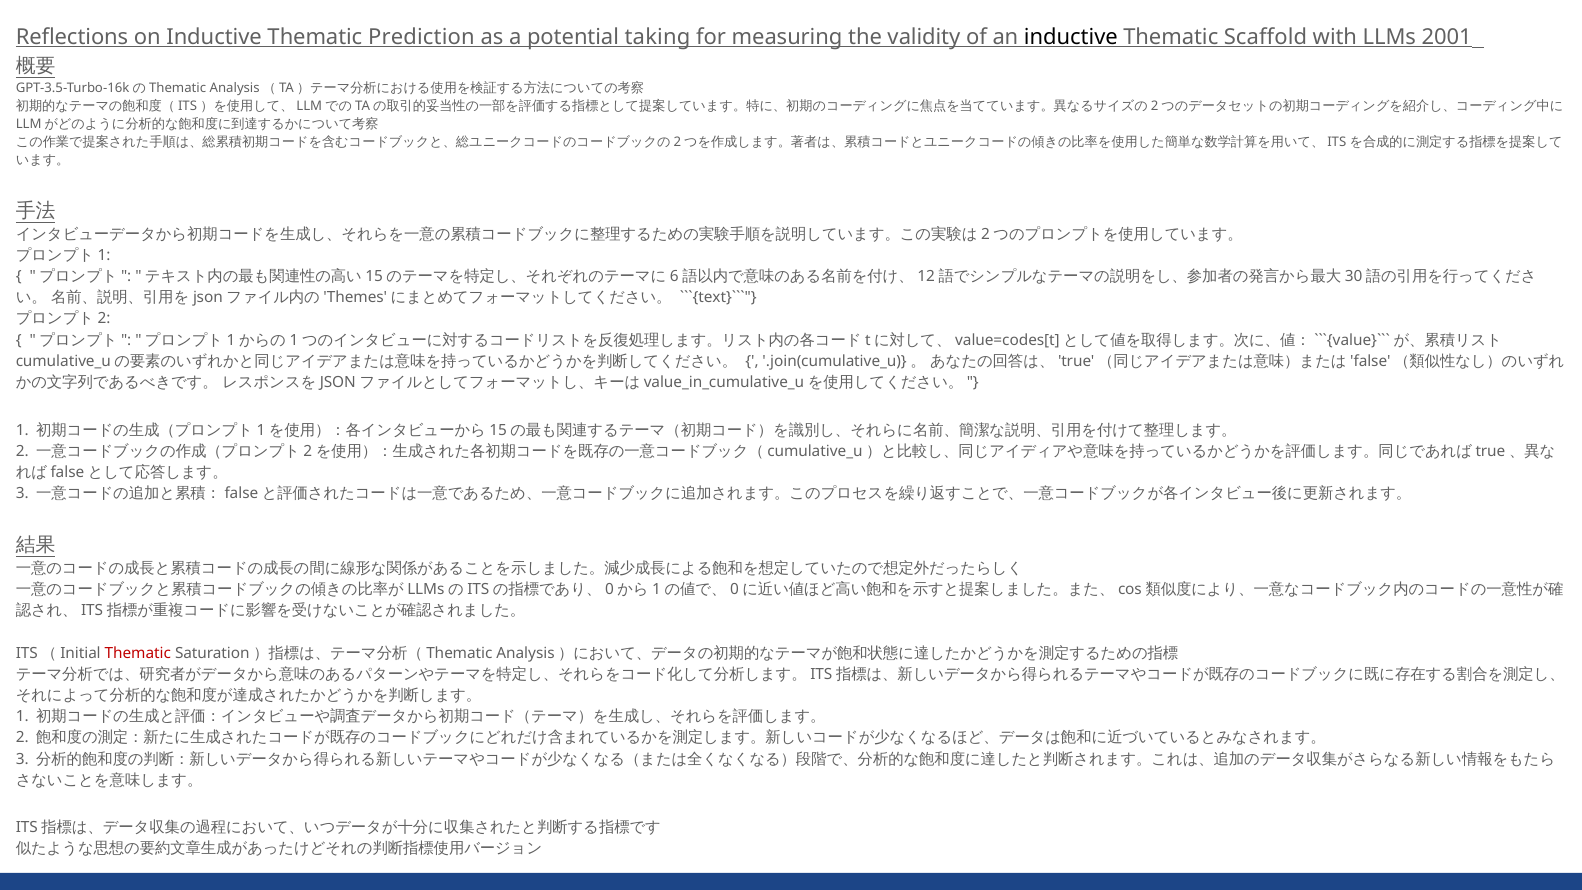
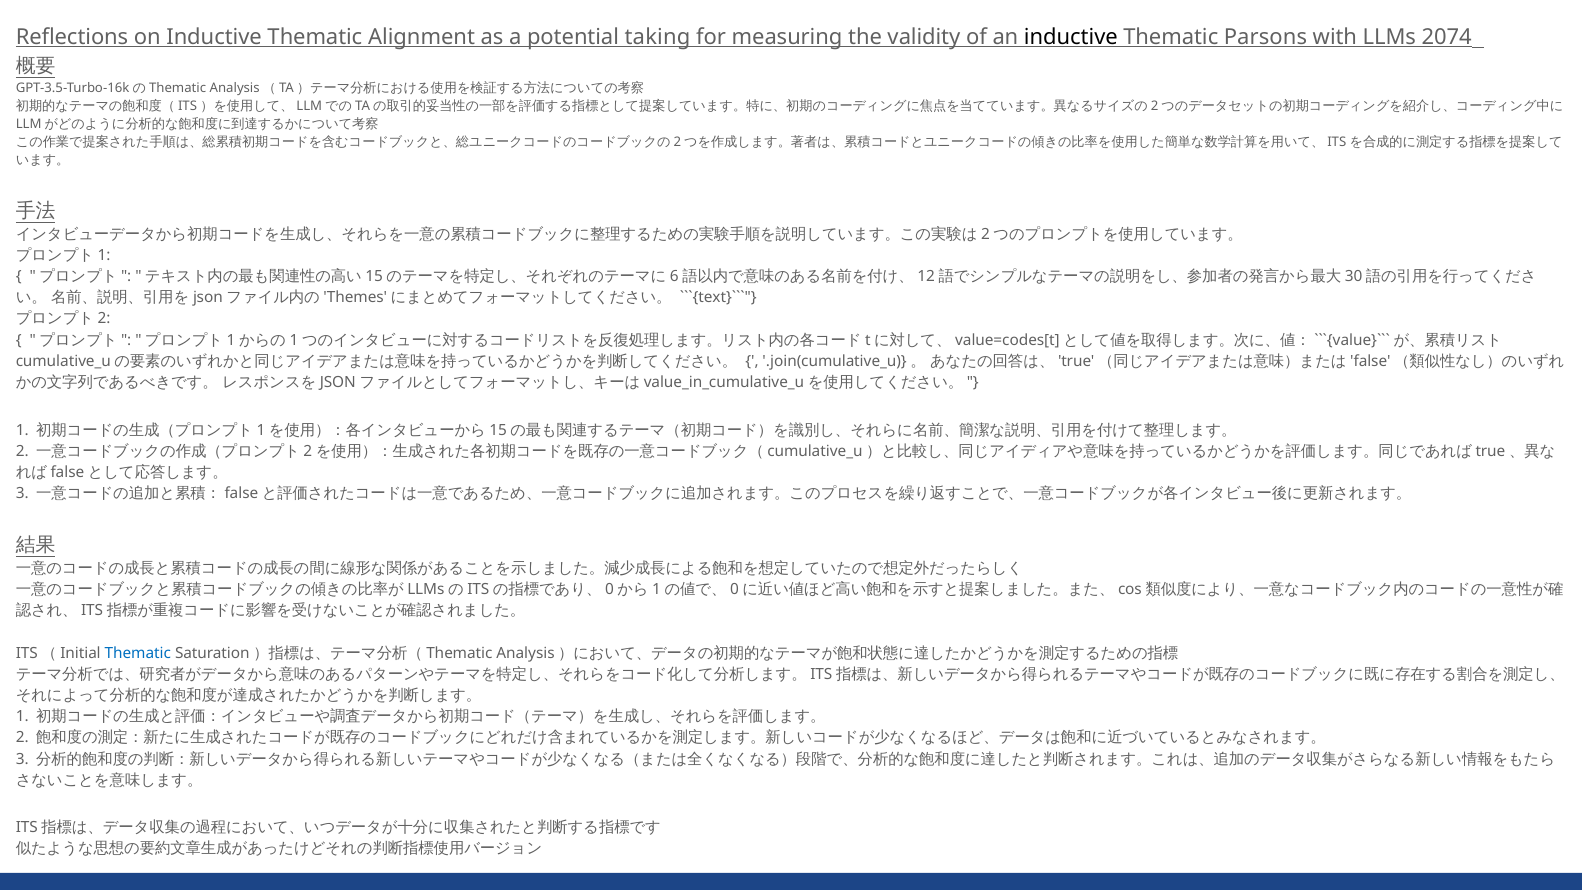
Prediction: Prediction -> Alignment (422, 37)
Scaffold: Scaffold -> Parsons (1265, 37)
2001: 2001 -> 2074 (1447, 37)
Thematic colour: red -> blue (138, 653)
